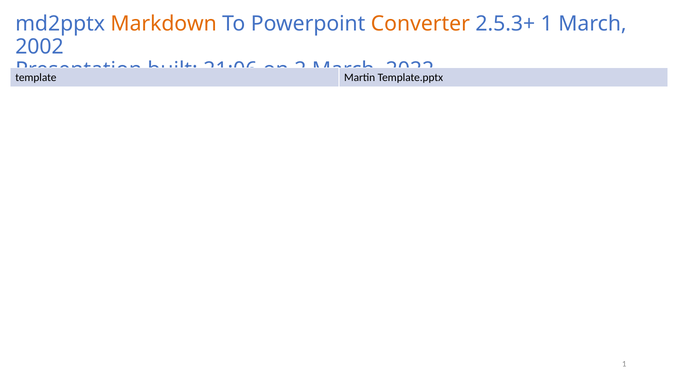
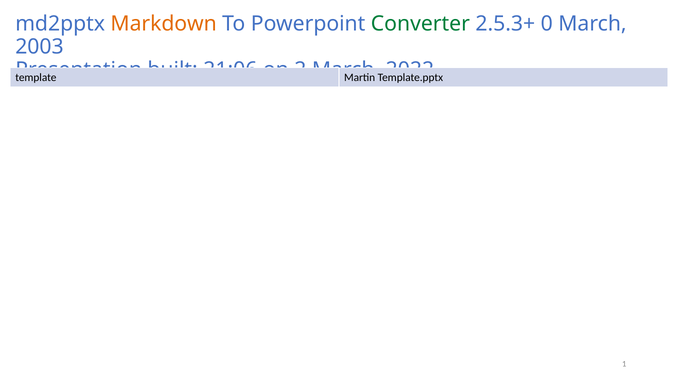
Converter colour: orange -> green (420, 24)
2.5.3+ 1: 1 -> 0 (547, 24)
2002: 2002 -> 2003 (39, 47)
